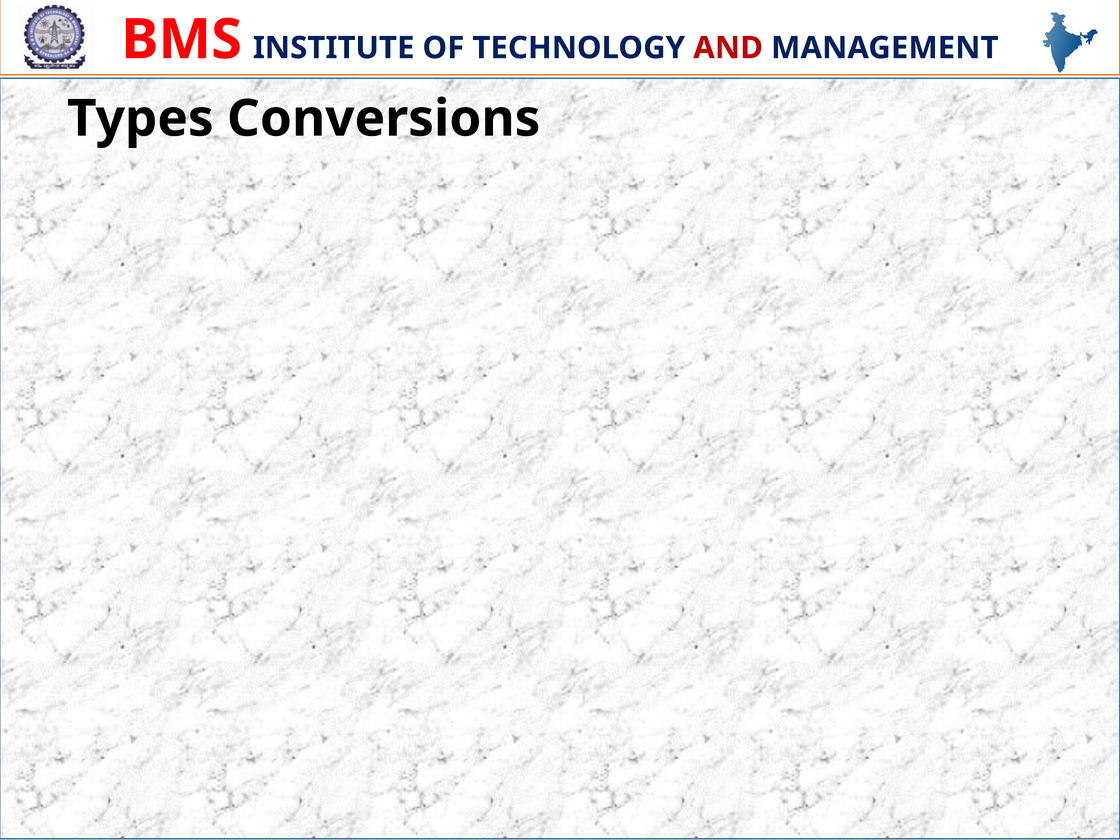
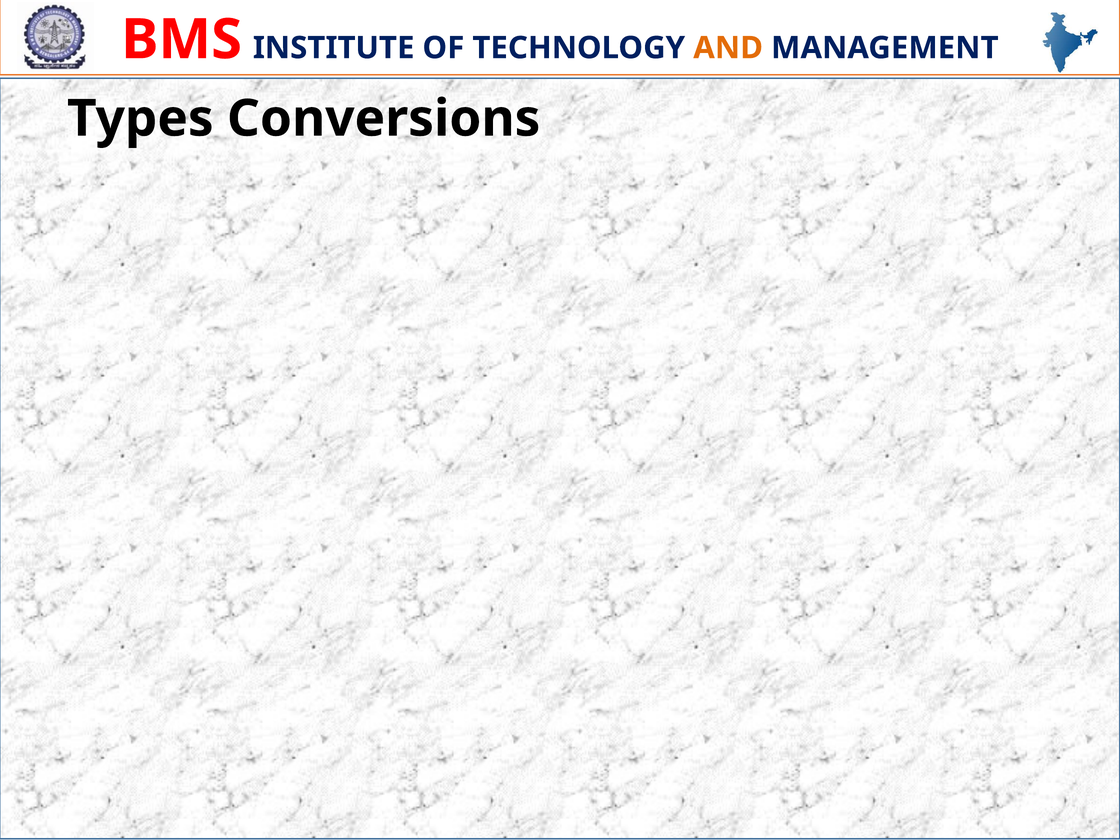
AND colour: red -> orange (728, 48)
